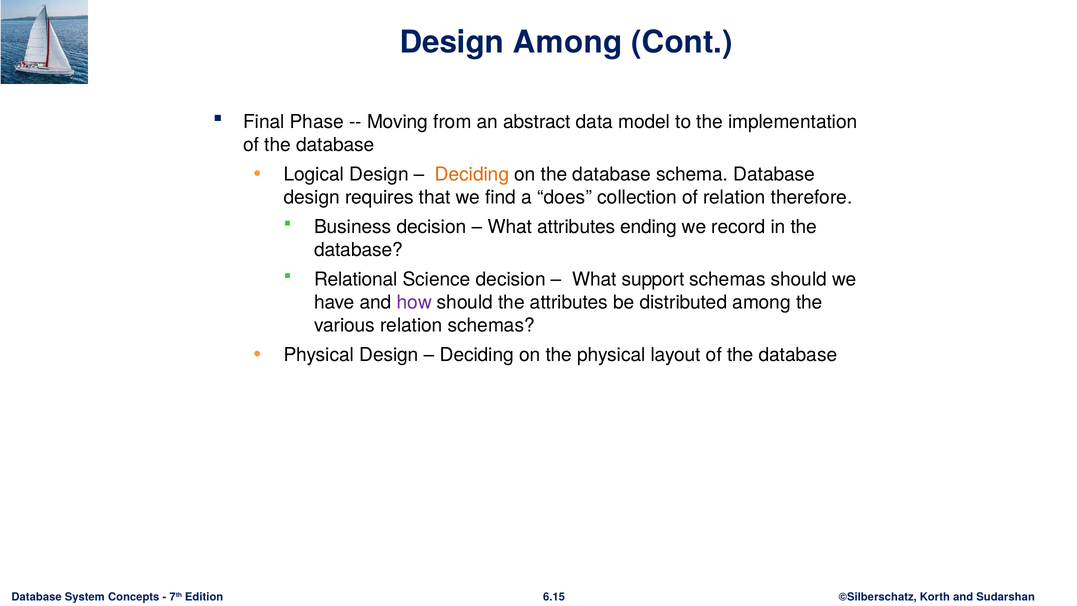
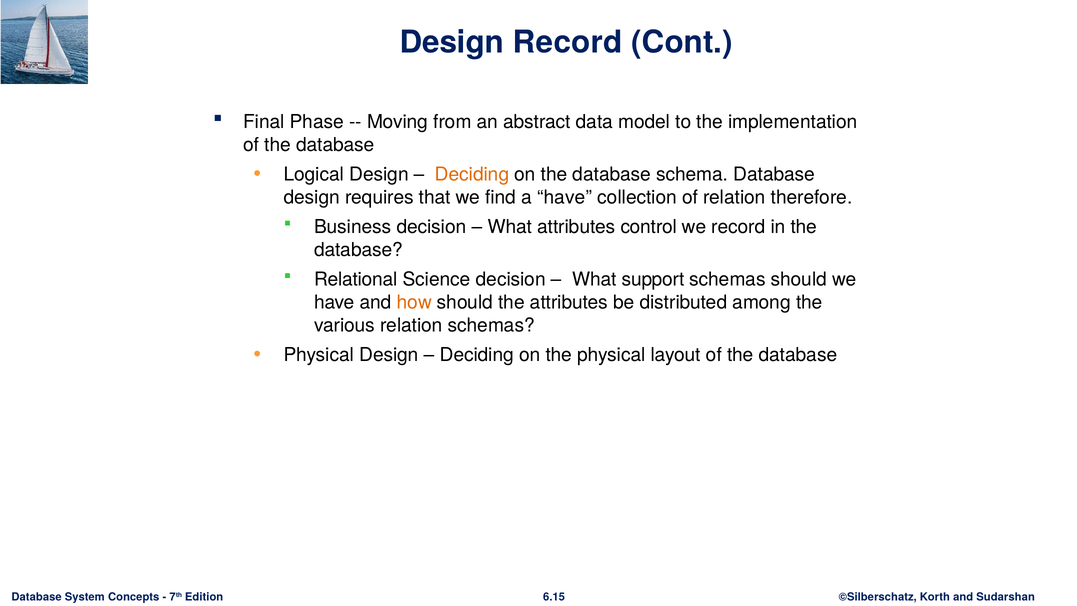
Design Among: Among -> Record (568, 42)
a does: does -> have (565, 197)
ending: ending -> control (649, 227)
how colour: purple -> orange (414, 302)
